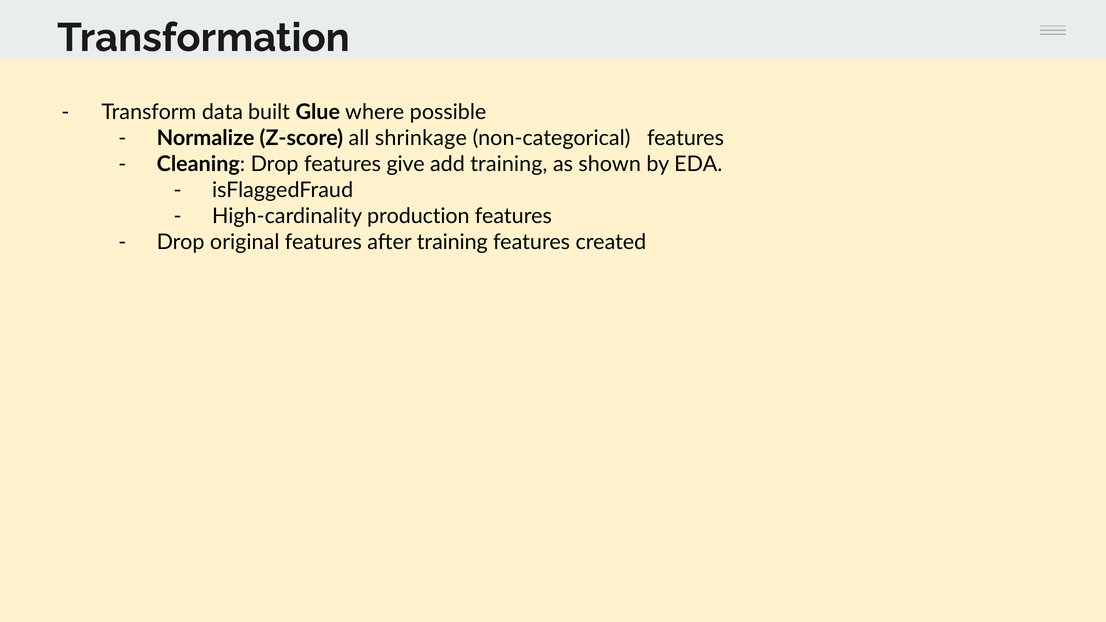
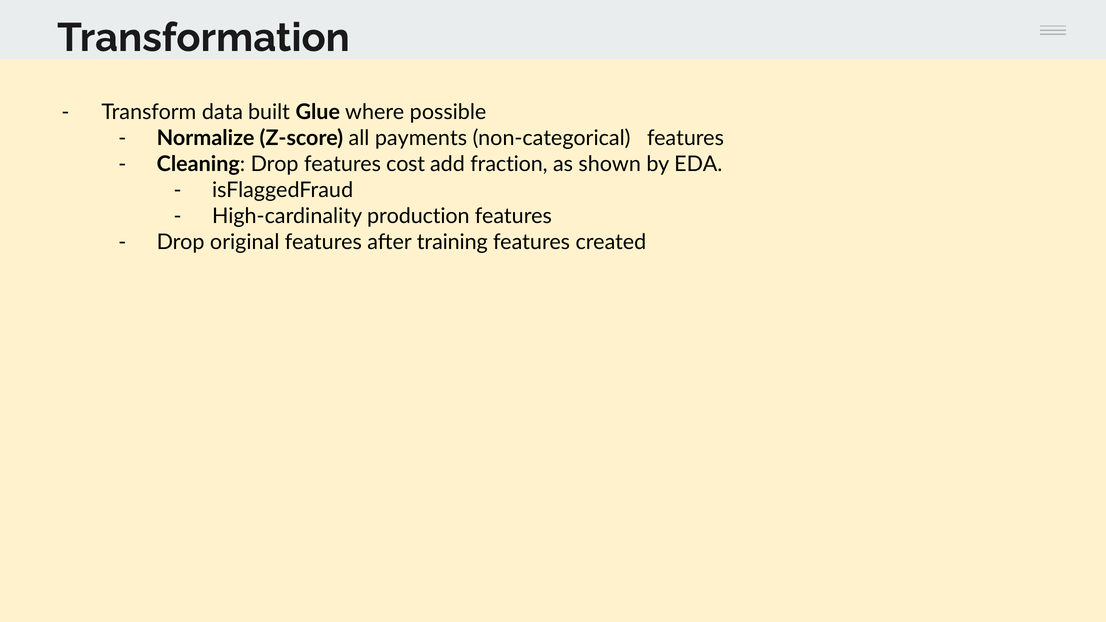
shrinkage: shrinkage -> payments (421, 138)
give: give -> cost (406, 164)
add training: training -> fraction (509, 164)
